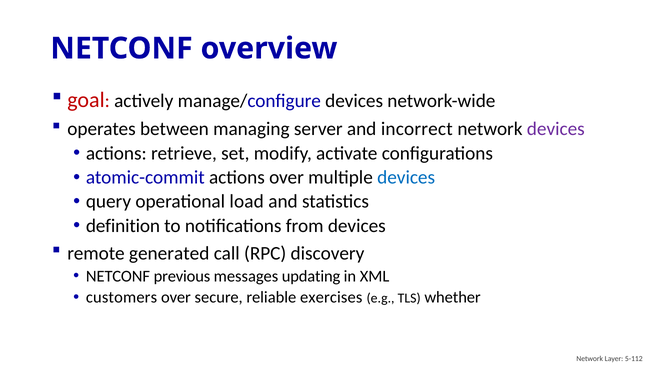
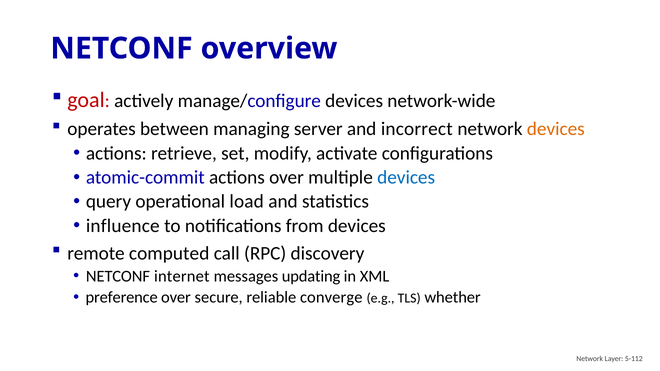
devices colour: purple -> orange (556, 129)
definition: definition -> influence (123, 226)
generated: generated -> computed (169, 254)
previous: previous -> internet (182, 276)
customers: customers -> preference (122, 298)
exercises: exercises -> converge (331, 298)
